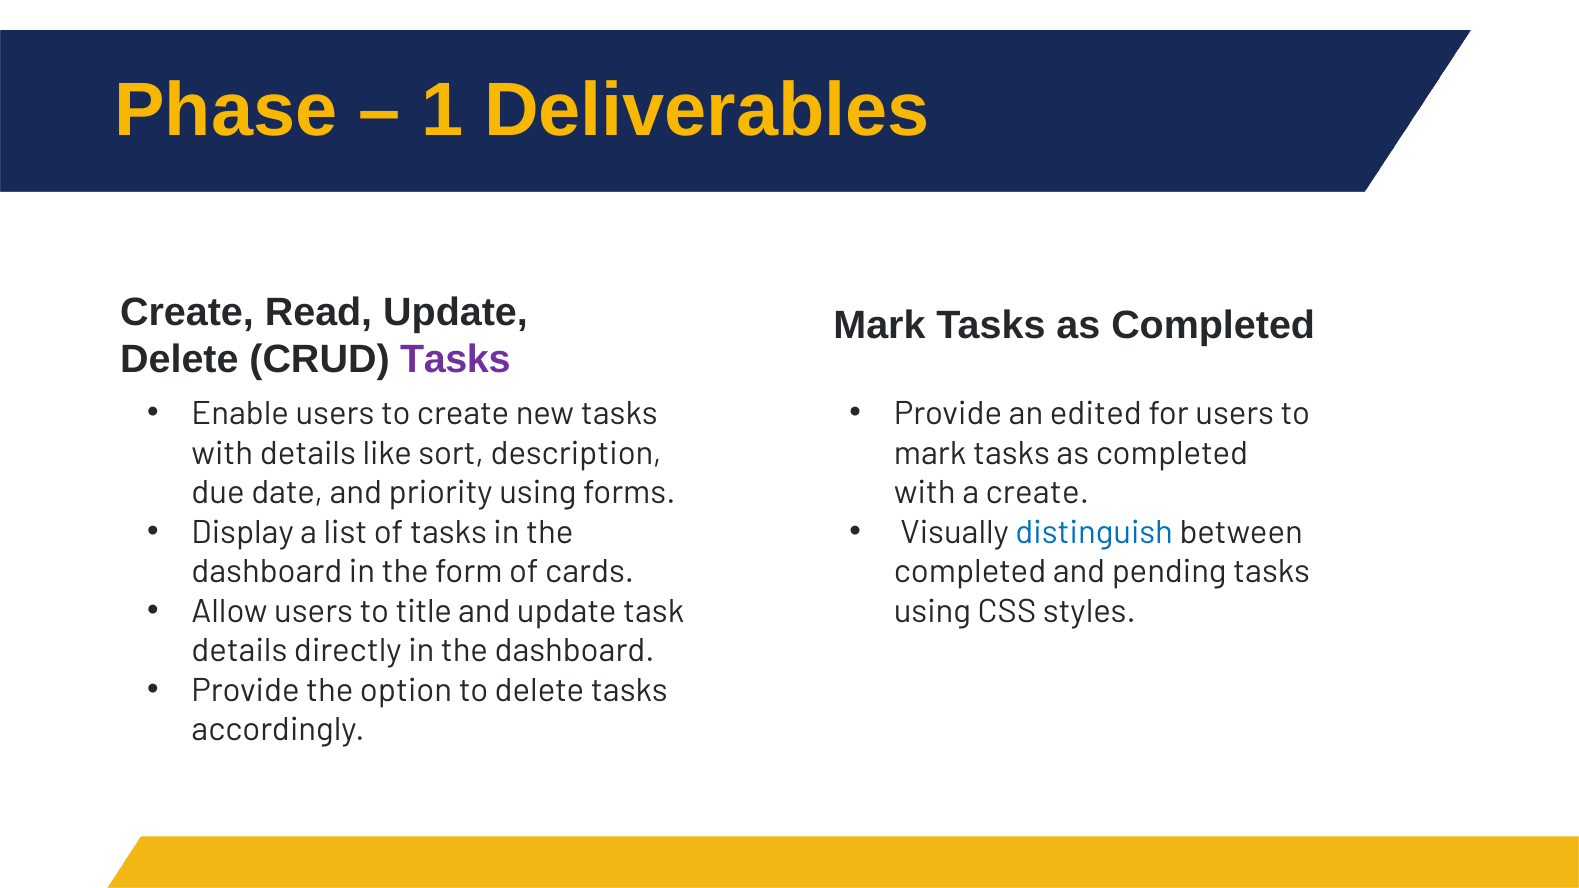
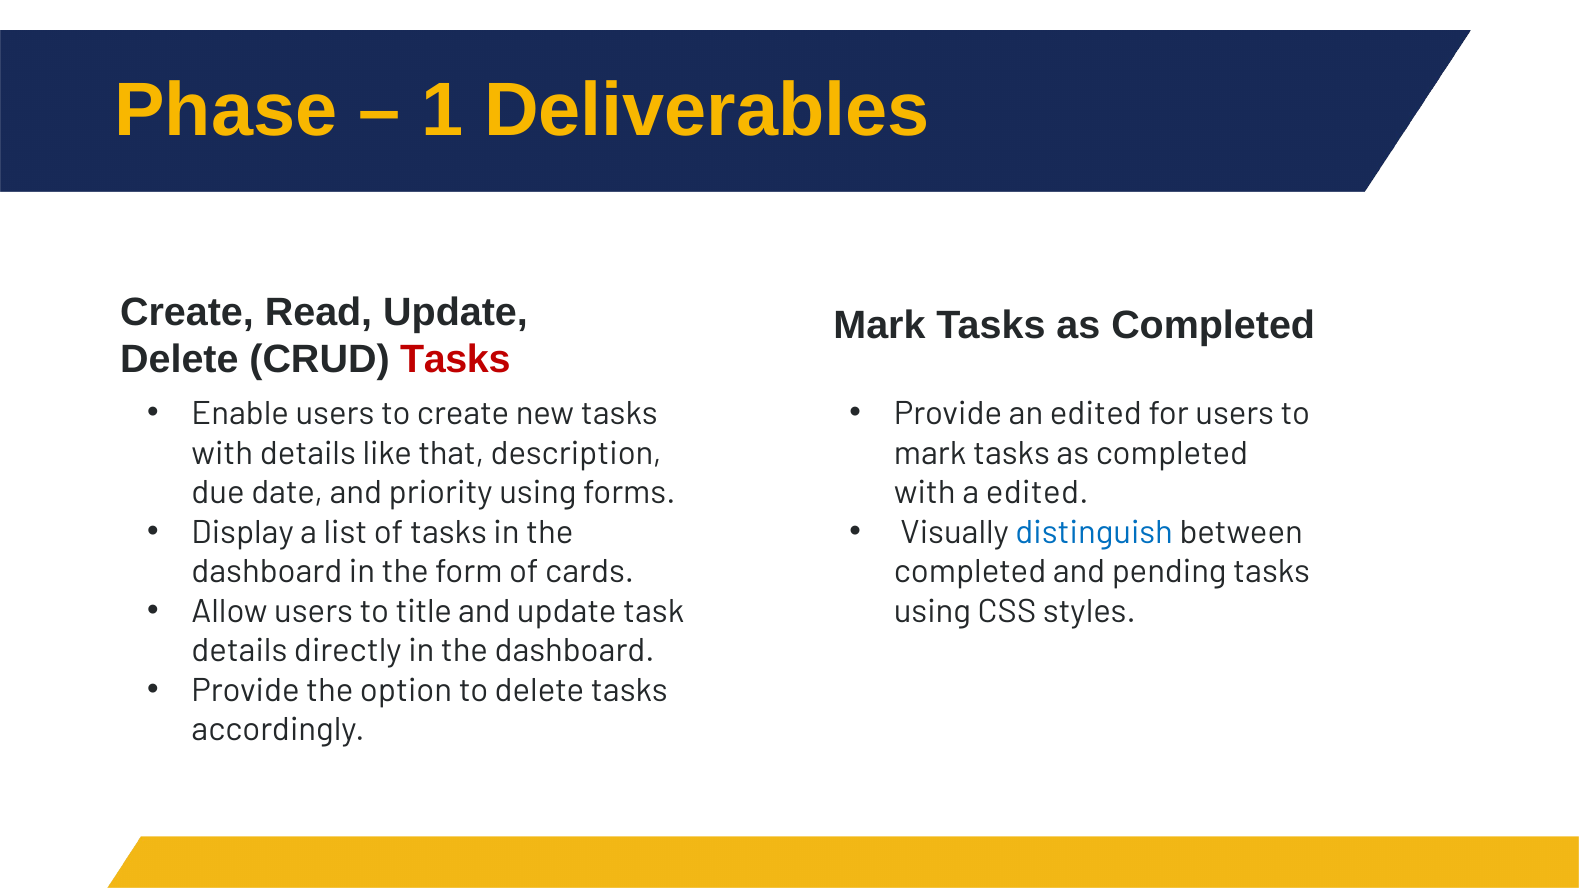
Tasks colour: purple -> red (455, 360)
sort: sort -> that (451, 454)
a create: create -> edited (1037, 493)
